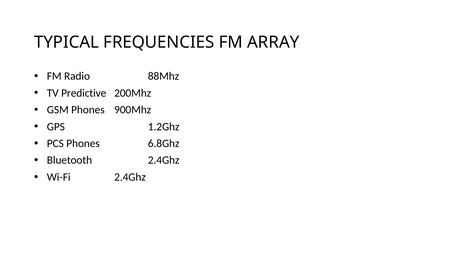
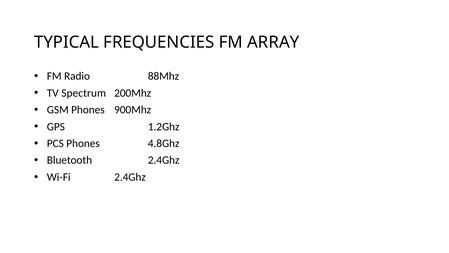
Predictive: Predictive -> Spectrum (84, 93)
6.8Ghz: 6.8Ghz -> 4.8Ghz (164, 143)
